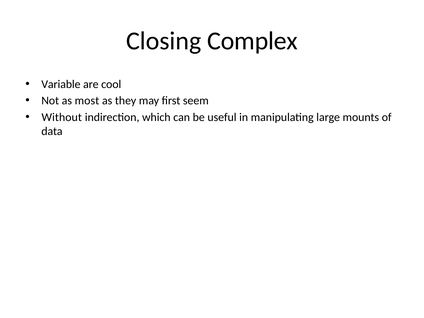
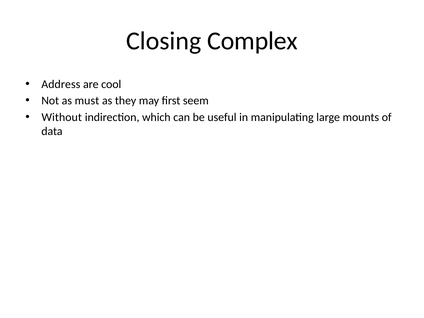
Variable: Variable -> Address (61, 84)
most: most -> must (87, 101)
